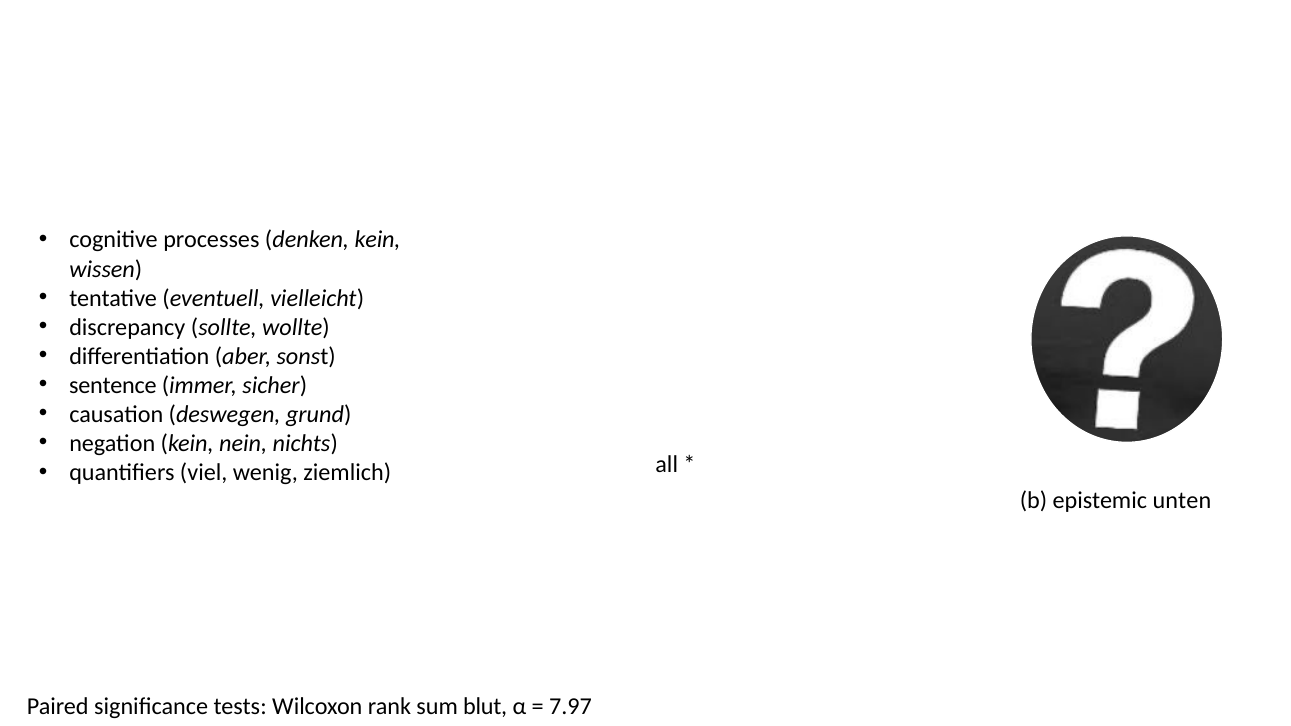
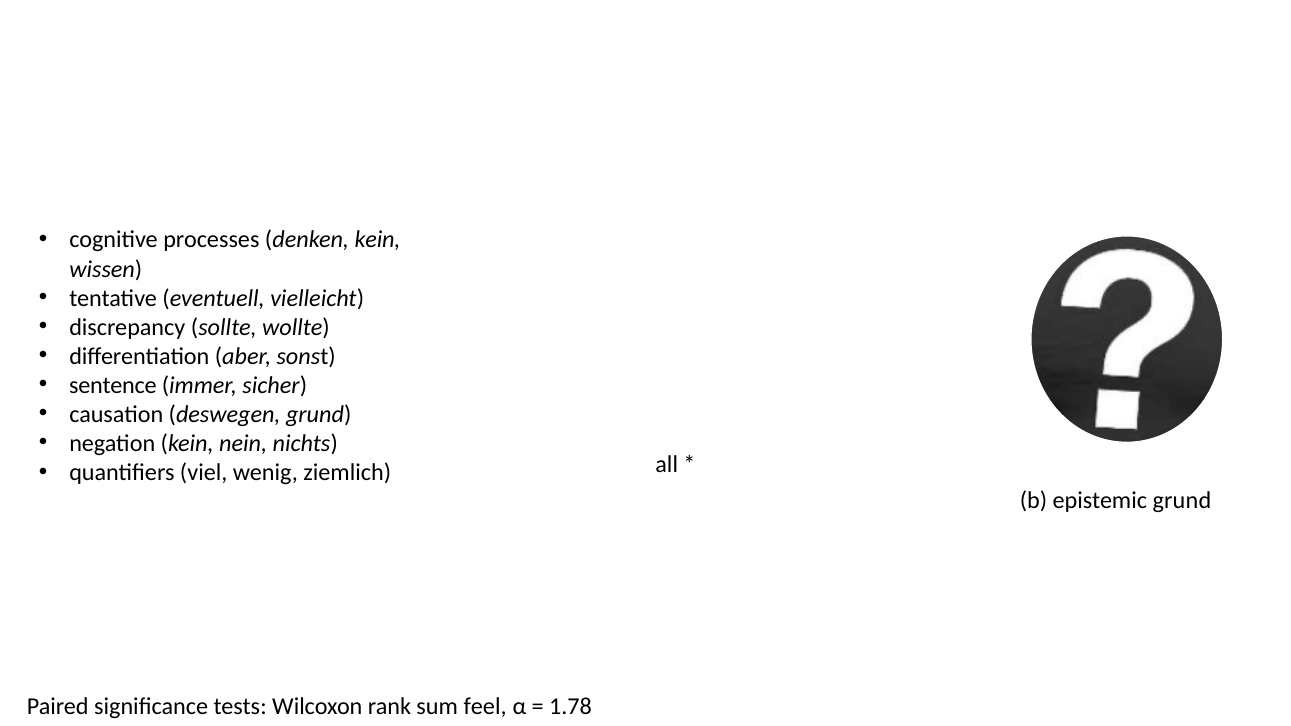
epistemic unten: unten -> grund (1182, 501)
blut: blut -> feel (485, 707)
7.97: 7.97 -> 1.78 (571, 707)
